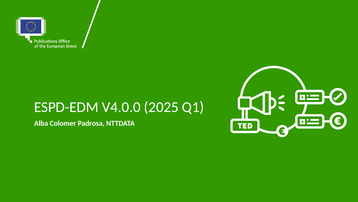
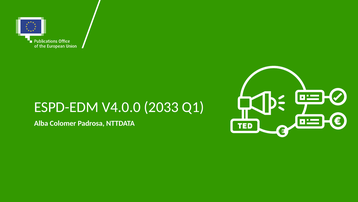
2025: 2025 -> 2033 (161, 107)
